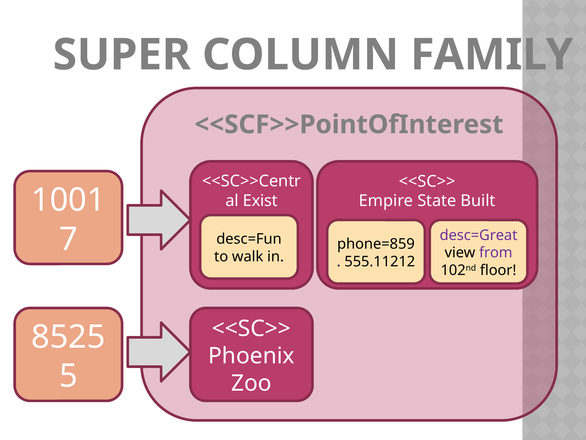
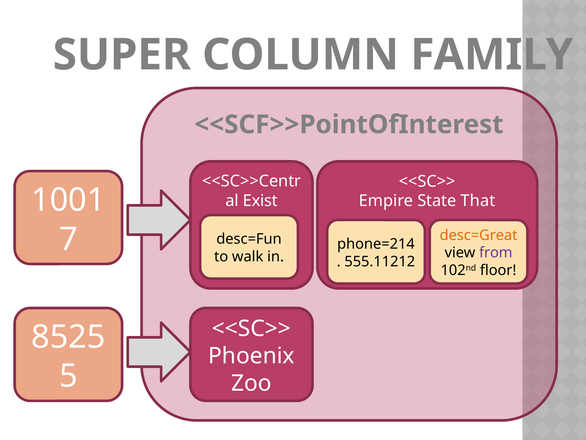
Built: Built -> That (478, 201)
desc=Great colour: purple -> orange (479, 235)
phone=859: phone=859 -> phone=214 (376, 244)
